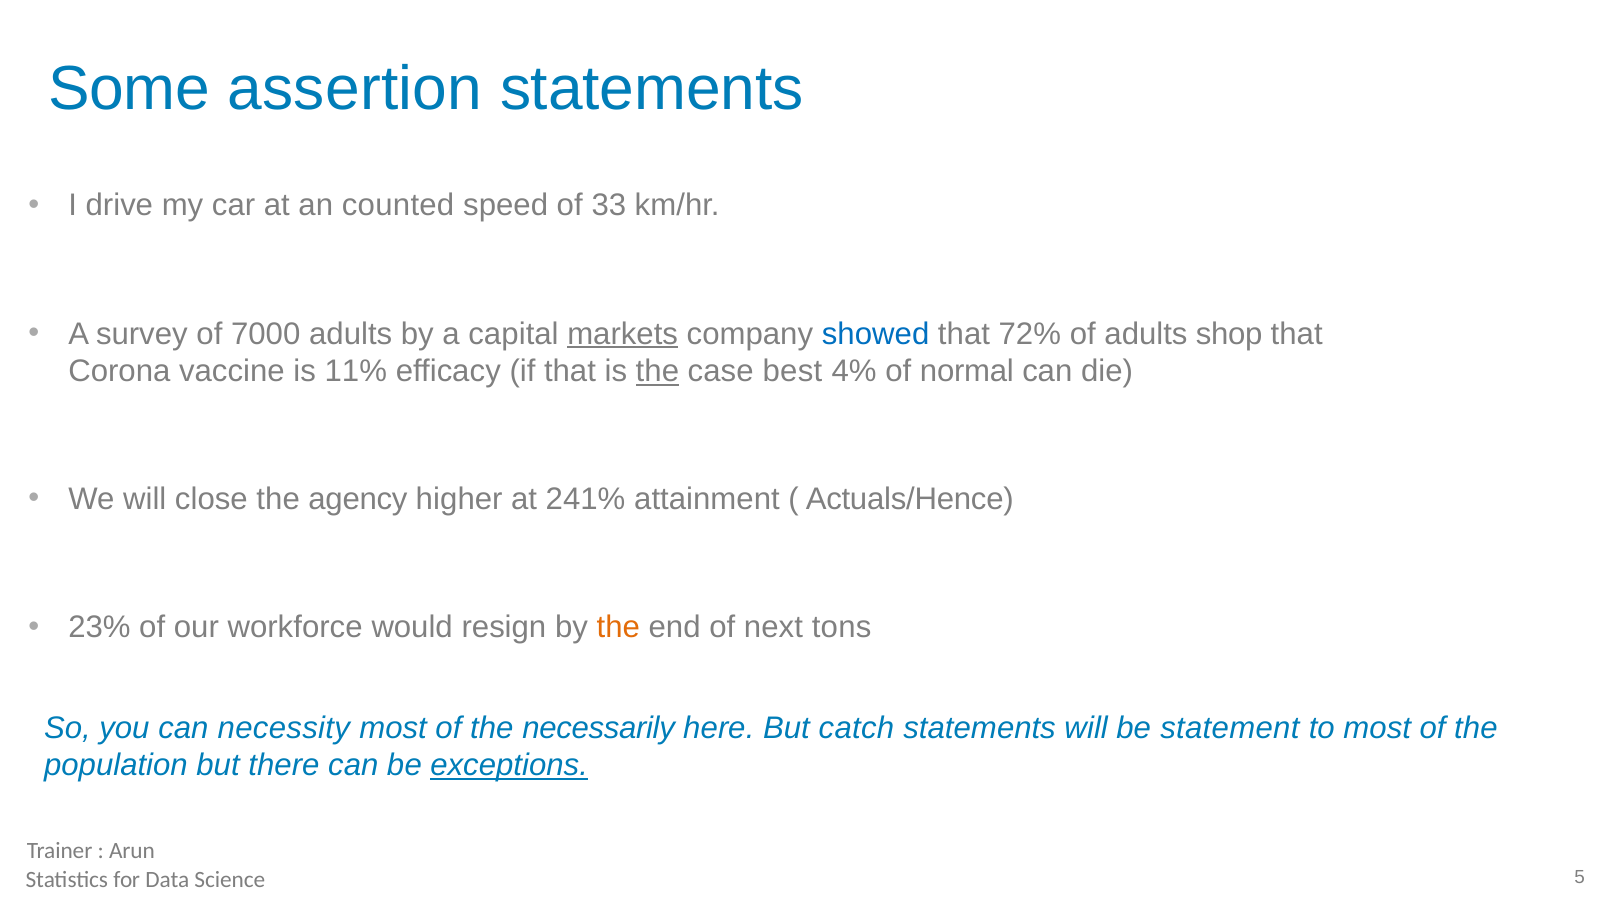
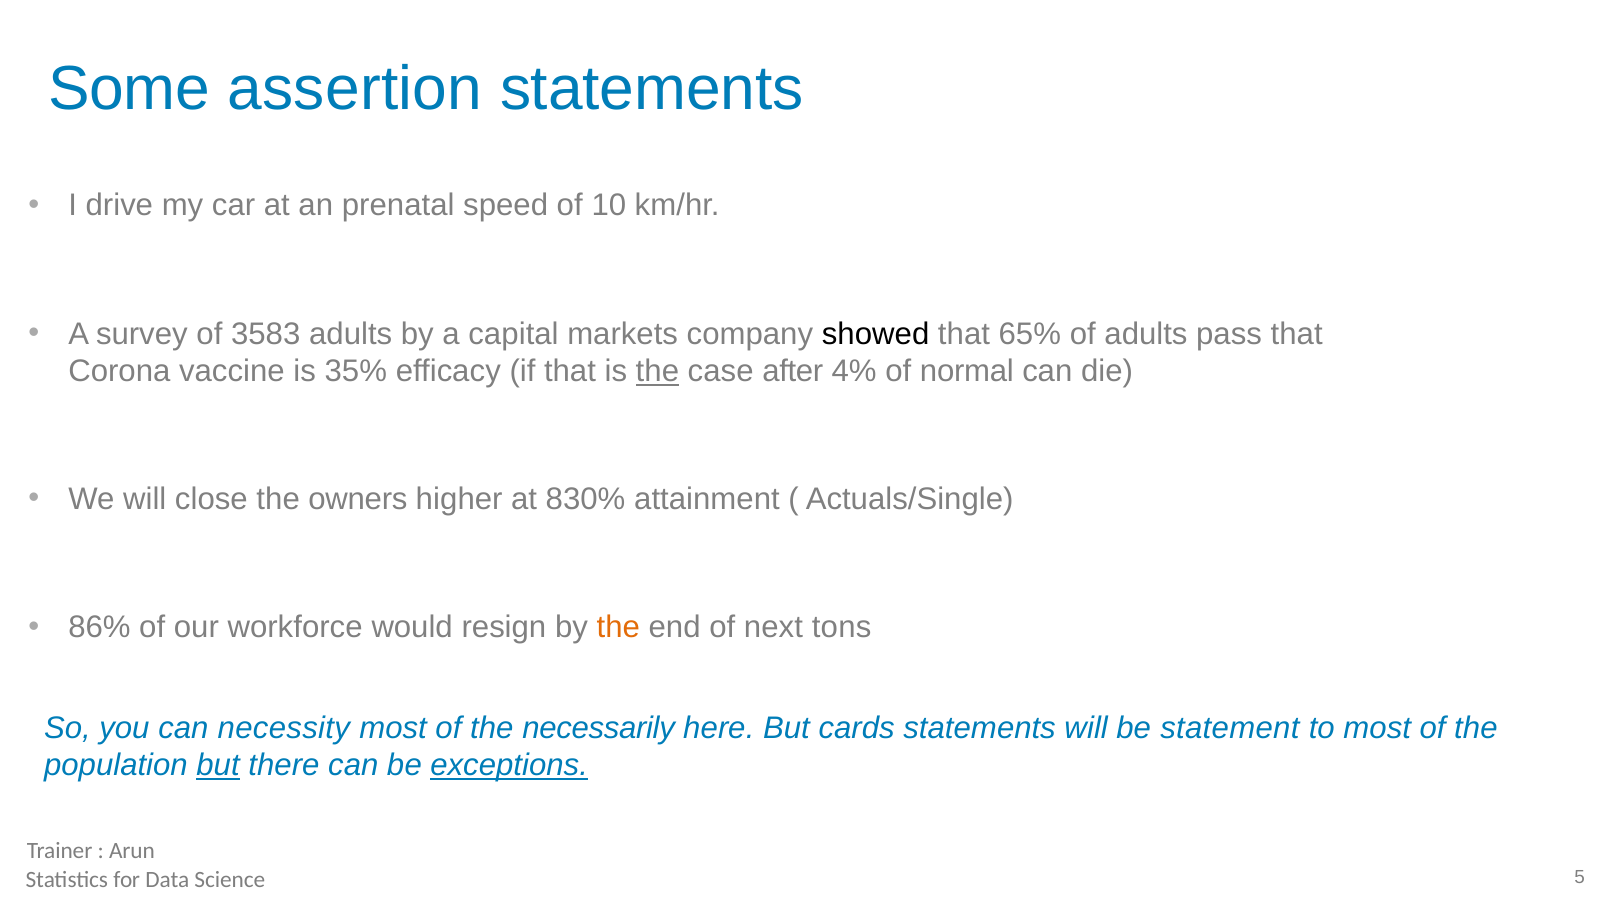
counted: counted -> prenatal (398, 206)
33: 33 -> 10 (609, 206)
7000: 7000 -> 3583 (266, 334)
markets underline: present -> none (623, 334)
showed colour: blue -> black (876, 334)
72%: 72% -> 65% (1030, 334)
shop: shop -> pass (1229, 334)
11%: 11% -> 35% (356, 371)
best: best -> after (793, 371)
agency: agency -> owners (358, 499)
241%: 241% -> 830% (586, 499)
Actuals/Hence: Actuals/Hence -> Actuals/Single (910, 499)
23%: 23% -> 86% (99, 627)
catch: catch -> cards (857, 728)
but underline: none -> present (218, 765)
